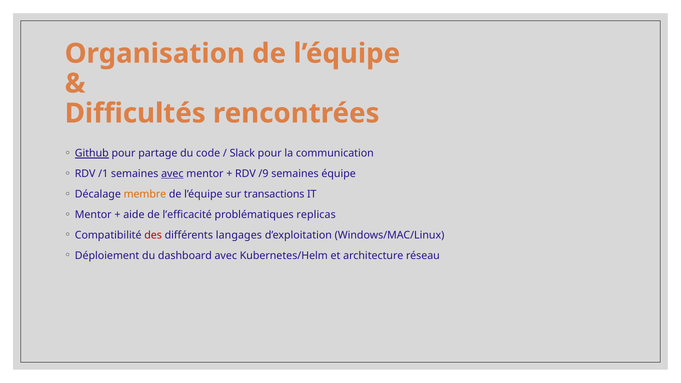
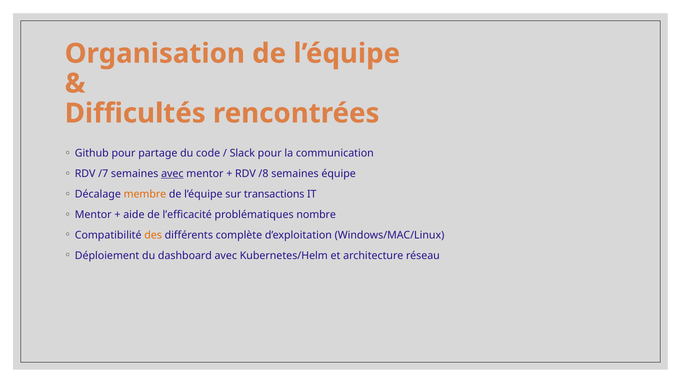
Github underline: present -> none (92, 153)
/1: /1 -> /7 (103, 174)
/9: /9 -> /8 (264, 174)
replicas: replicas -> nombre (316, 215)
des colour: red -> orange (153, 235)
langages: langages -> complète (239, 235)
